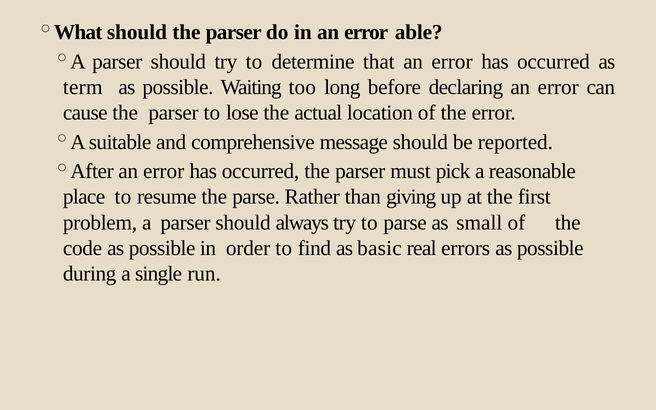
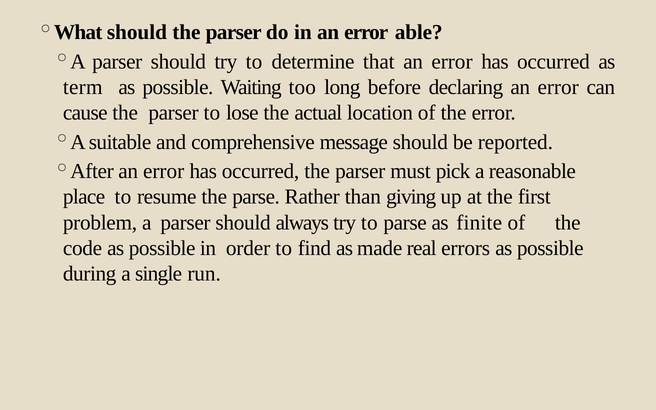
small: small -> finite (479, 222)
basic: basic -> made (380, 248)
